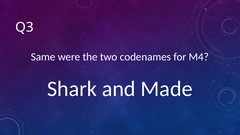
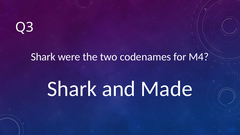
Same: Same -> Shark (43, 57)
